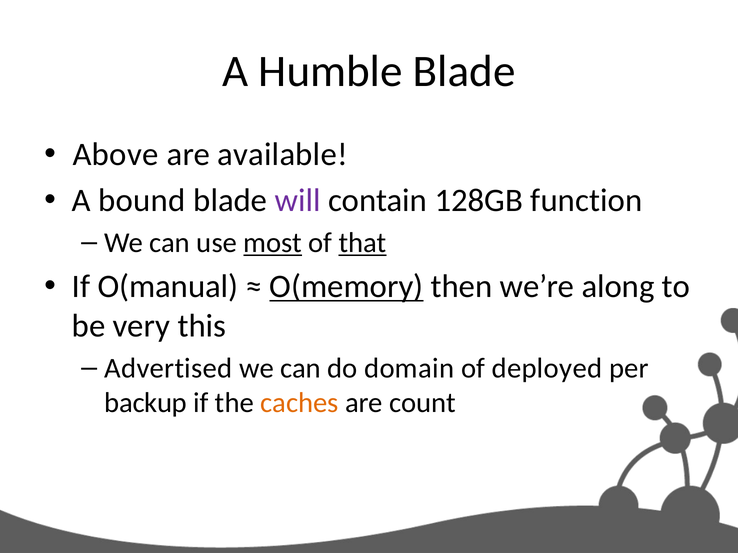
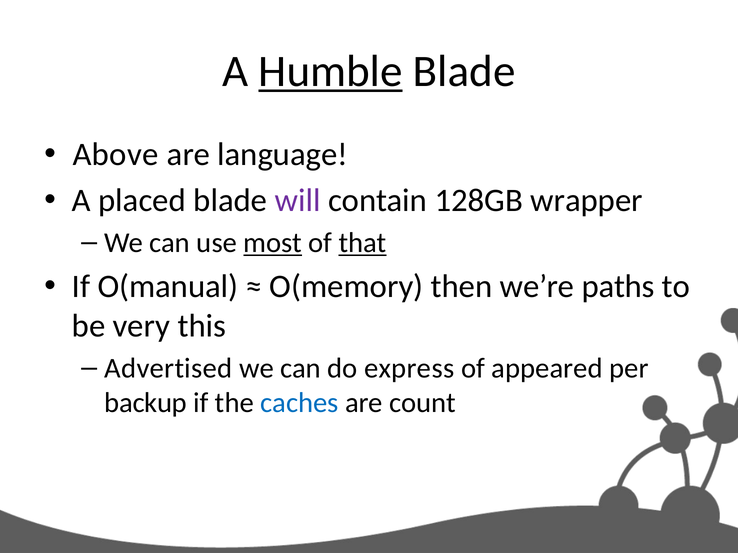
Humble underline: none -> present (331, 71)
available: available -> language (283, 155)
bound: bound -> placed (142, 201)
function: function -> wrapper (587, 201)
O(memory underline: present -> none (346, 287)
along: along -> paths (618, 287)
domain: domain -> express (409, 369)
deployed: deployed -> appeared (547, 369)
caches colour: orange -> blue (299, 403)
